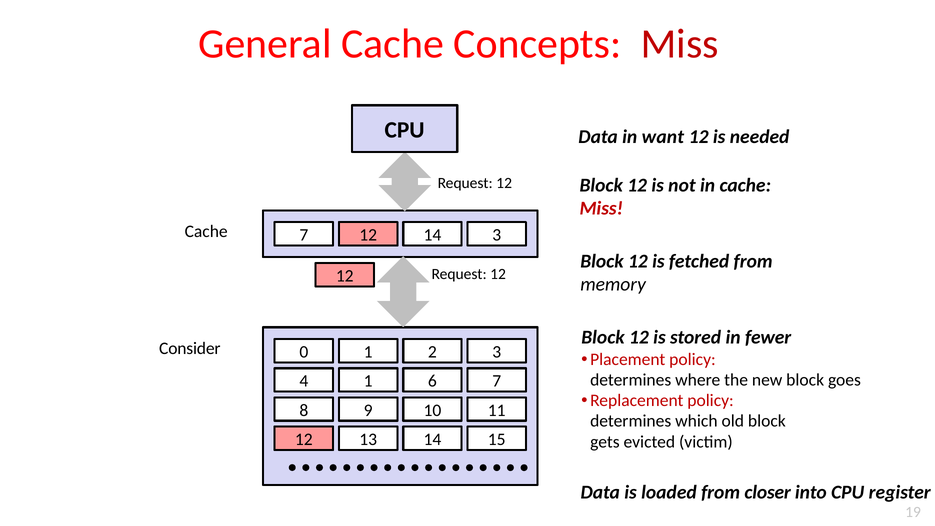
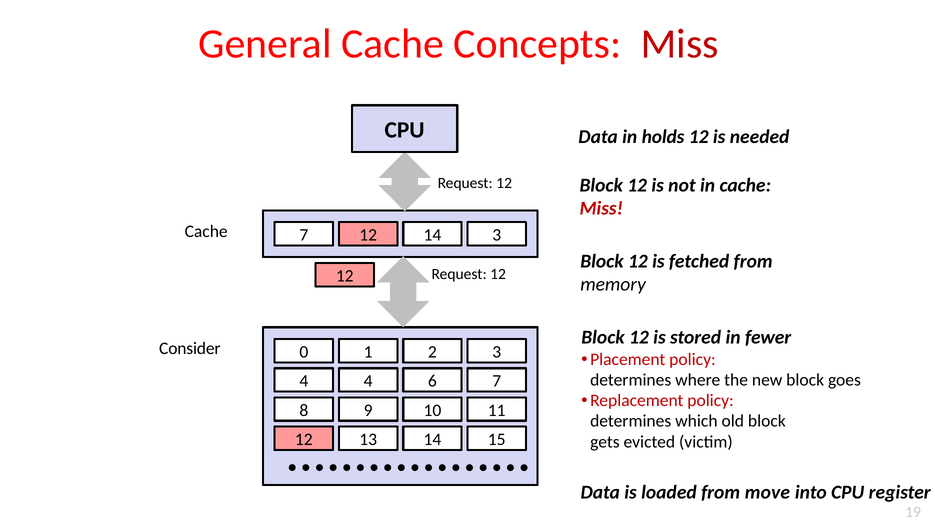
want: want -> holds (663, 137)
4 1: 1 -> 4 (368, 381)
closer: closer -> move (767, 492)
